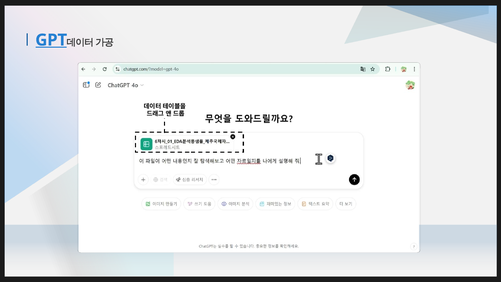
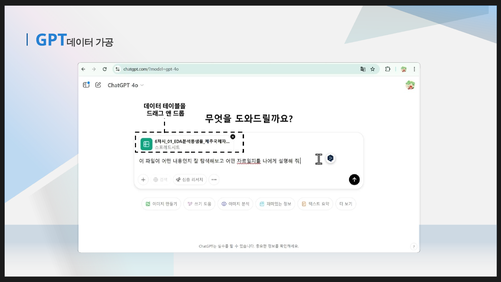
GPT underline: present -> none (51, 40)
